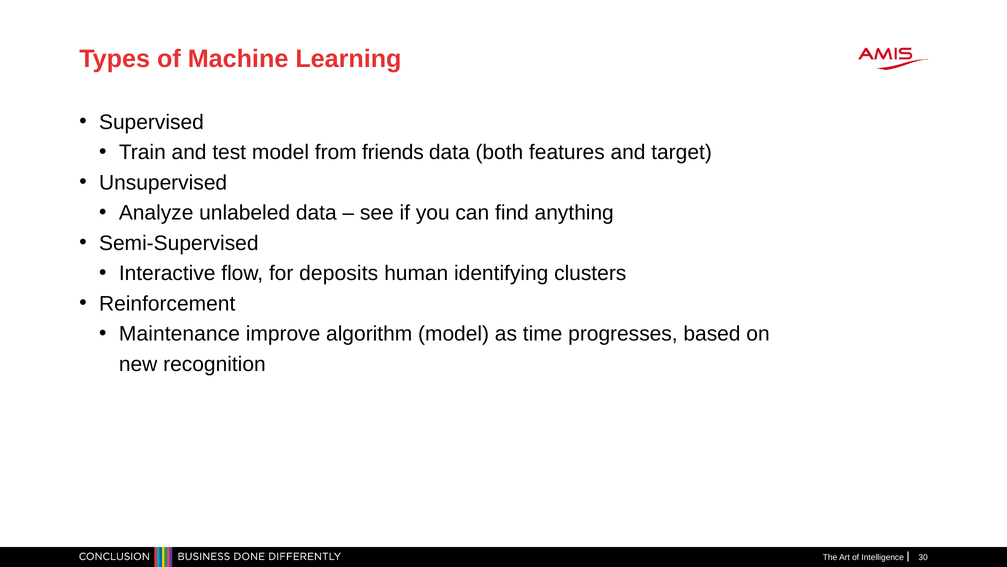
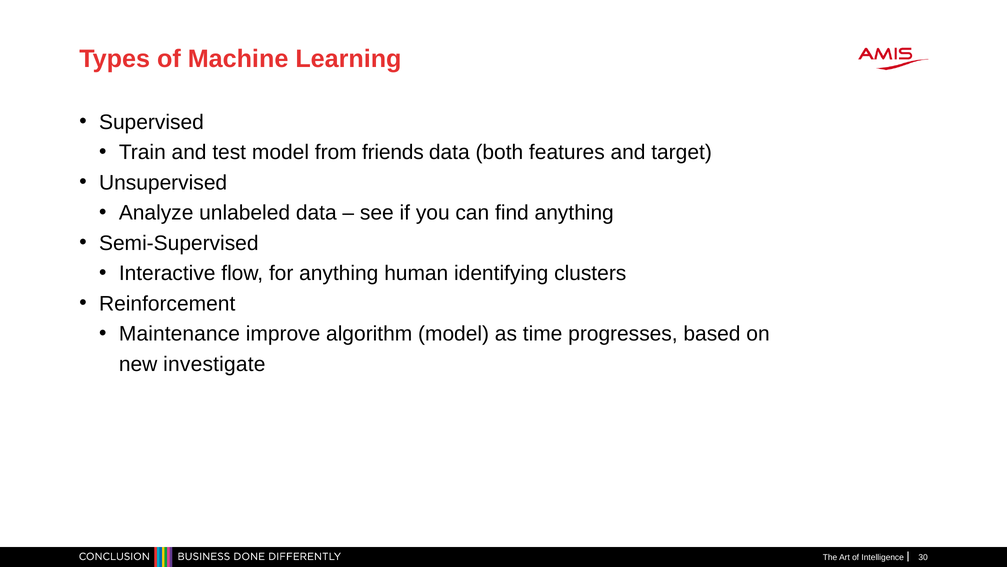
for deposits: deposits -> anything (339, 273)
recognition: recognition -> investigate (214, 364)
